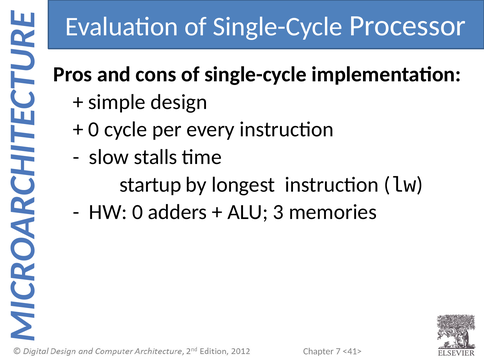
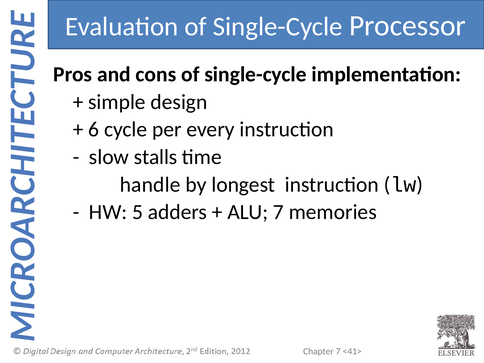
0: 0 -> 6 (94, 130)
startup: startup -> handle (150, 185)
HW 0: 0 -> 5 (138, 212)
ALU 3: 3 -> 7 (278, 212)
